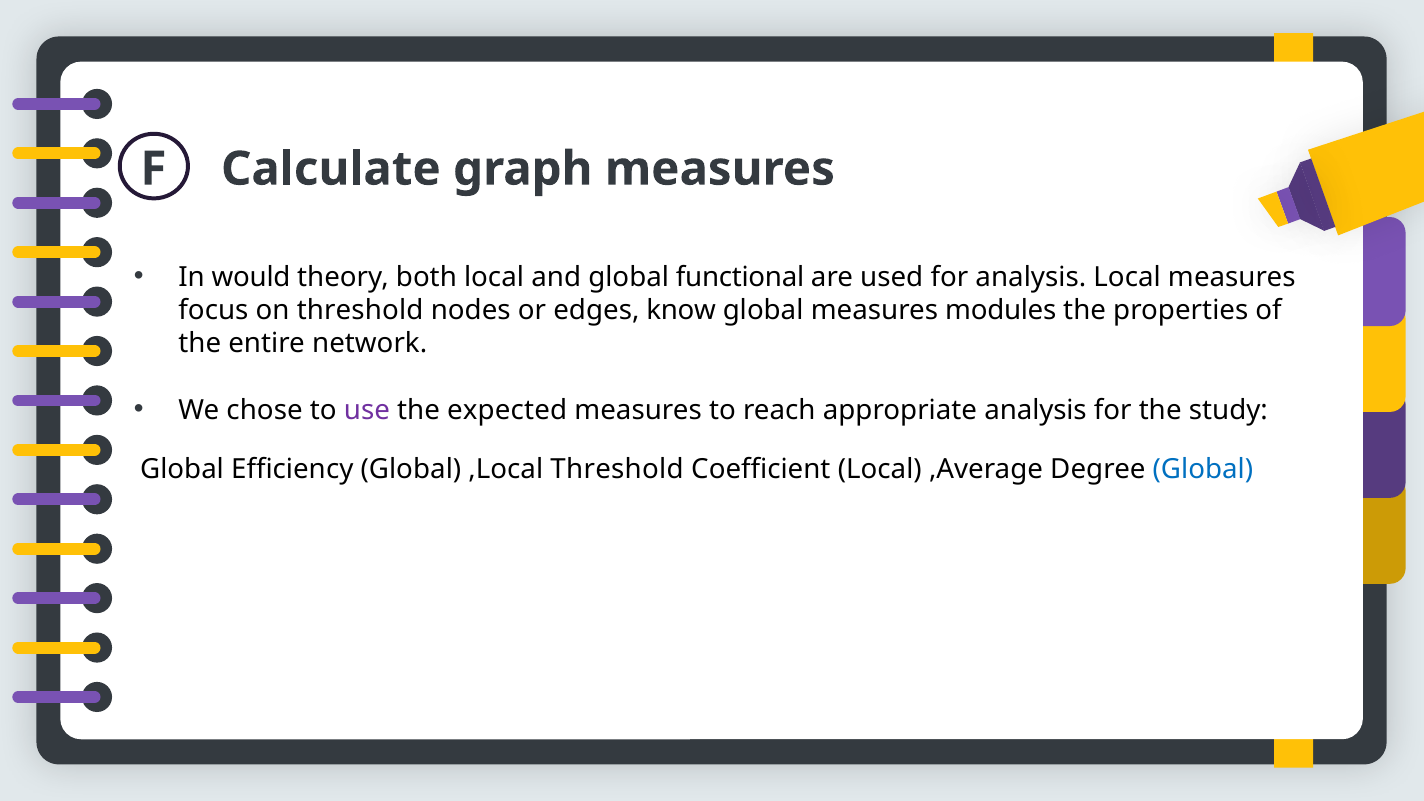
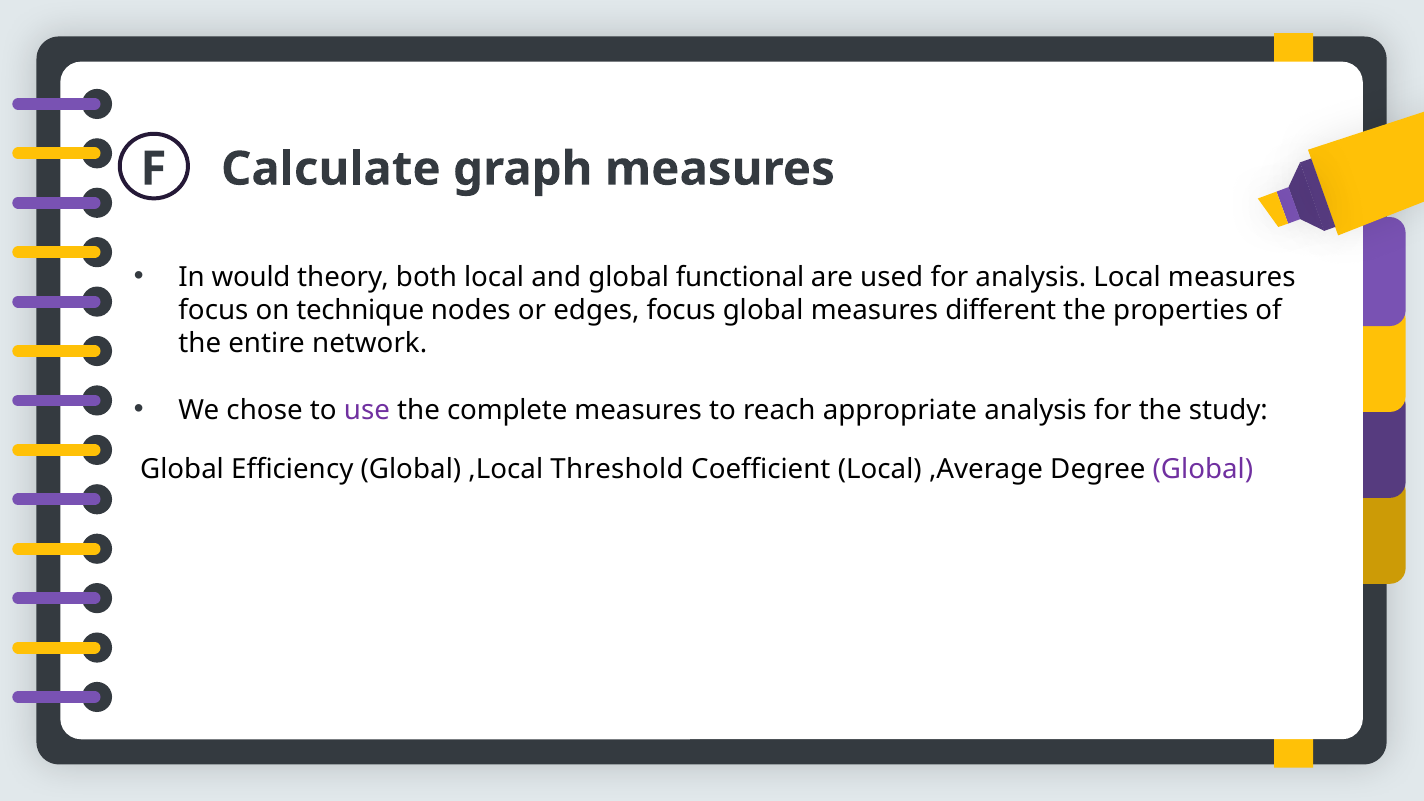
on threshold: threshold -> technique (360, 311)
edges know: know -> focus (681, 311)
modules: modules -> different (1001, 311)
expected: expected -> complete (507, 410)
Global colour: blue -> purple (1203, 469)
